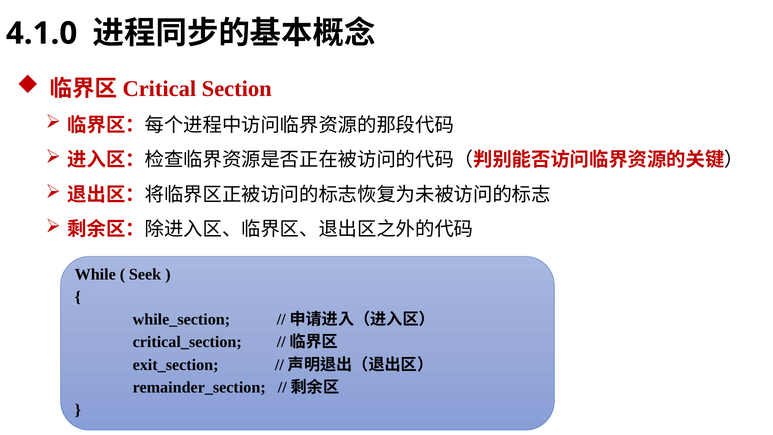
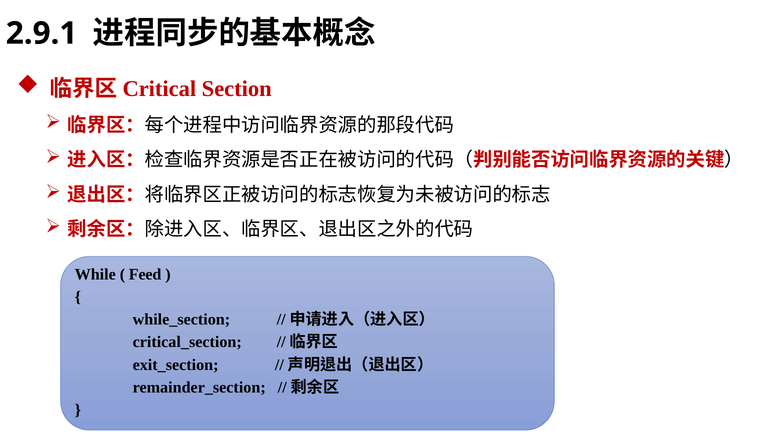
4.1.0: 4.1.0 -> 2.9.1 (42, 33)
Seek: Seek -> Feed (145, 274)
